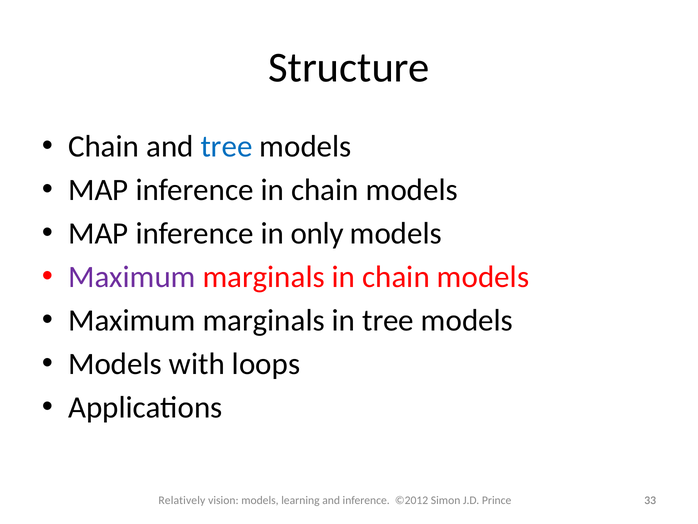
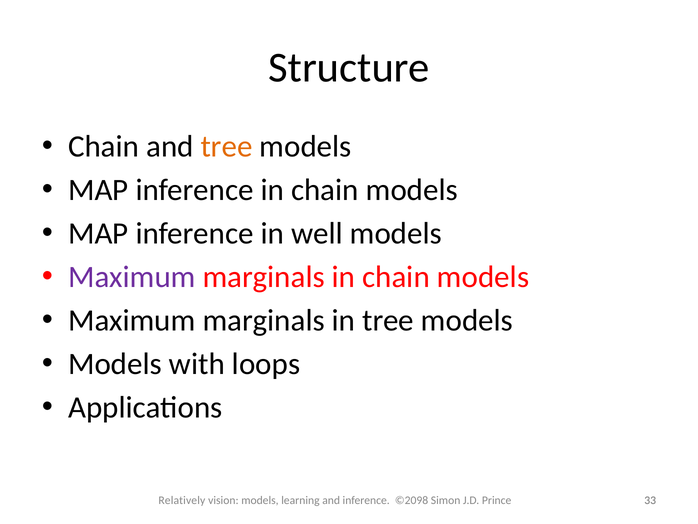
tree colour: blue -> orange (227, 146)
only: only -> well (317, 233)
©2012: ©2012 -> ©2098 (412, 500)
